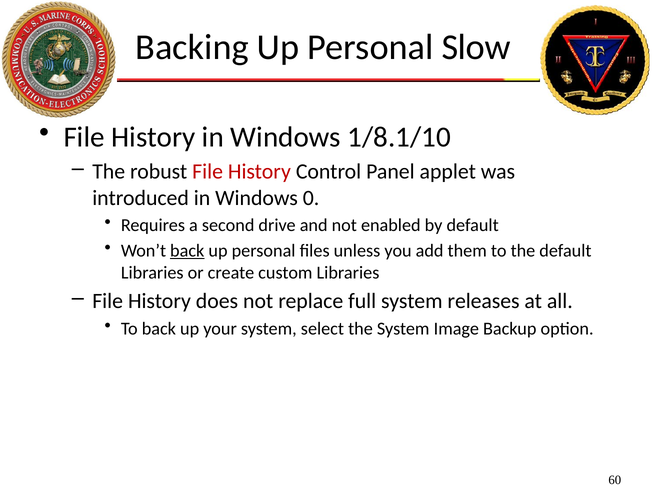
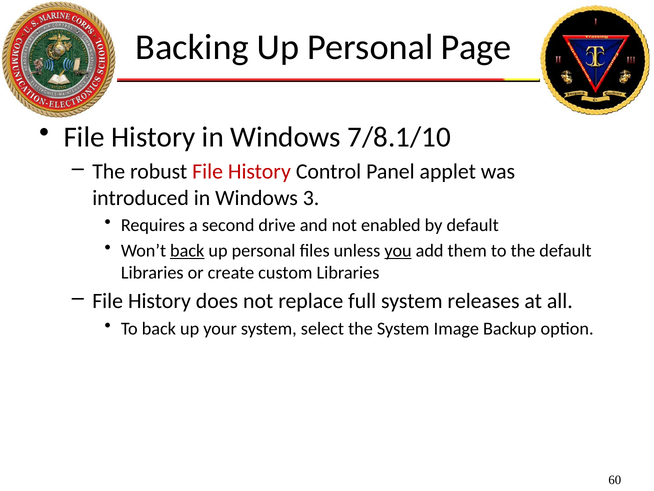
Slow: Slow -> Page (476, 47)
1/8.1/10: 1/8.1/10 -> 7/8.1/10 (399, 137)
0: 0 -> 3 (311, 198)
you underline: none -> present (398, 250)
